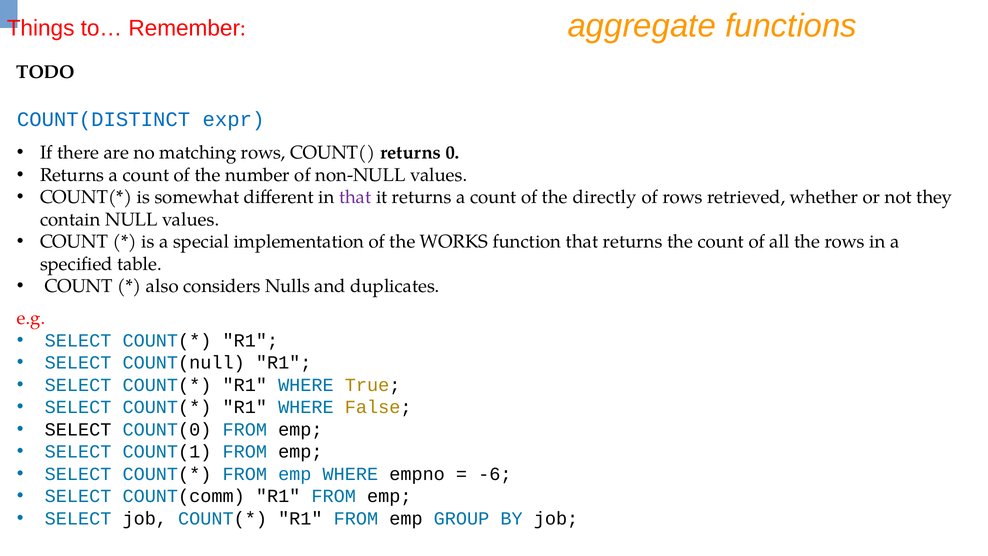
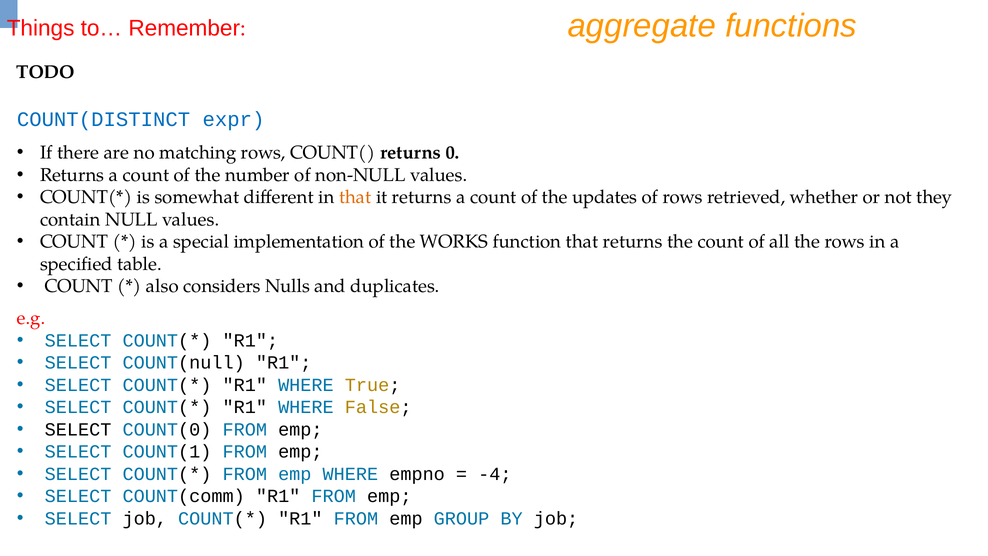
that colour: purple -> orange (355, 197)
directly: directly -> updates (605, 197)
-6: -6 -> -4 (495, 474)
